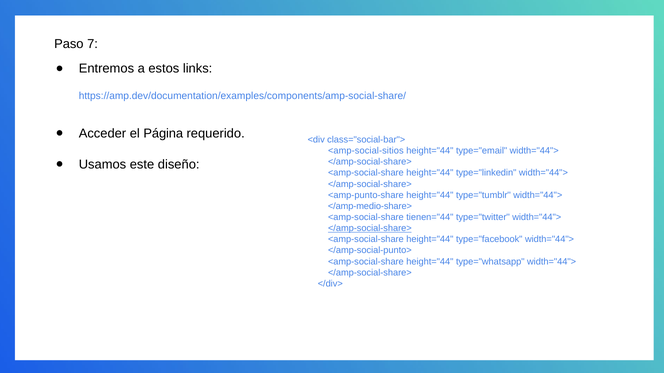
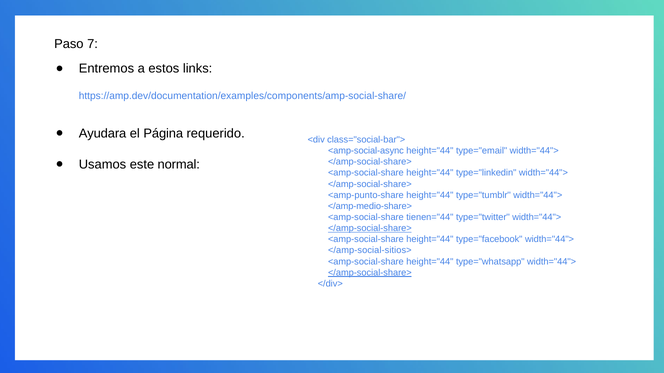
Acceder: Acceder -> Ayudara (103, 134)
<amp-social-sitios: <amp-social-sitios -> <amp-social-async (366, 151)
diseño: diseño -> normal (179, 165)
</amp-social-punto>: </amp-social-punto> -> </amp-social-sitios> (370, 251)
</amp-social-share> underline: none -> present (370, 273)
